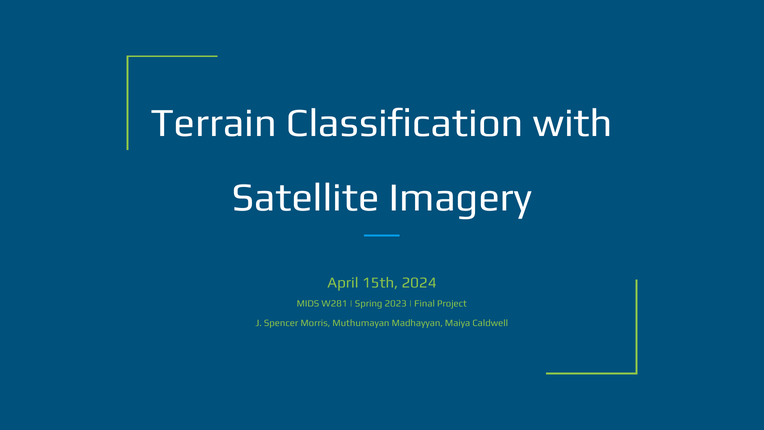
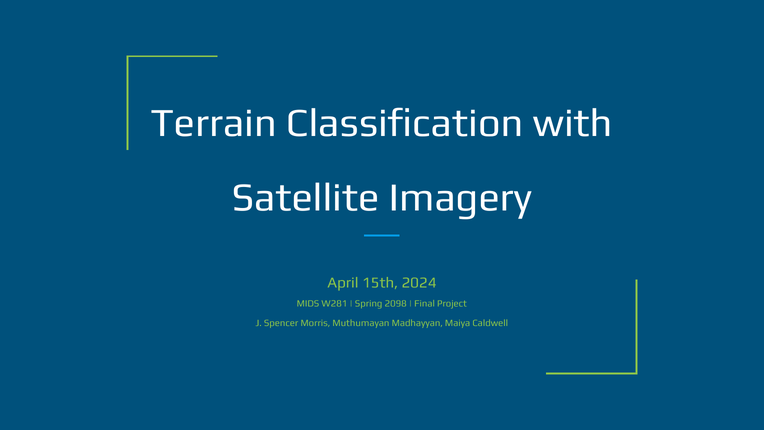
2023: 2023 -> 2098 (396, 303)
